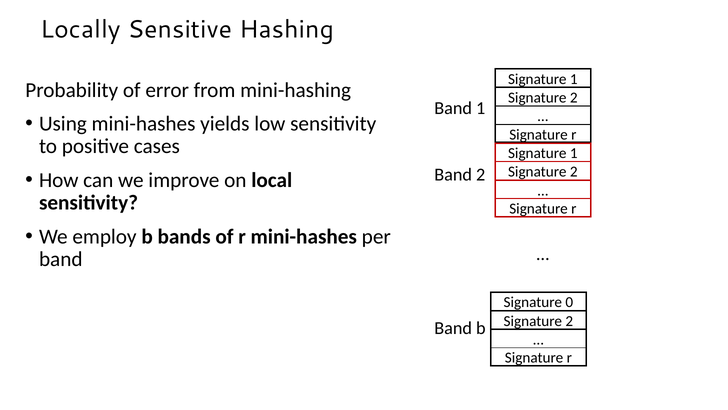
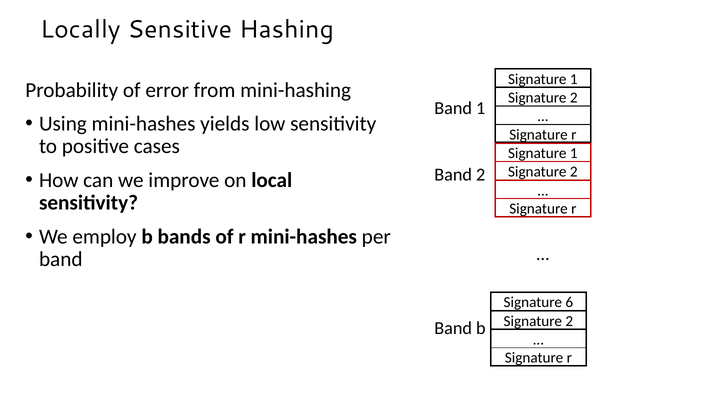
0: 0 -> 6 (569, 302)
